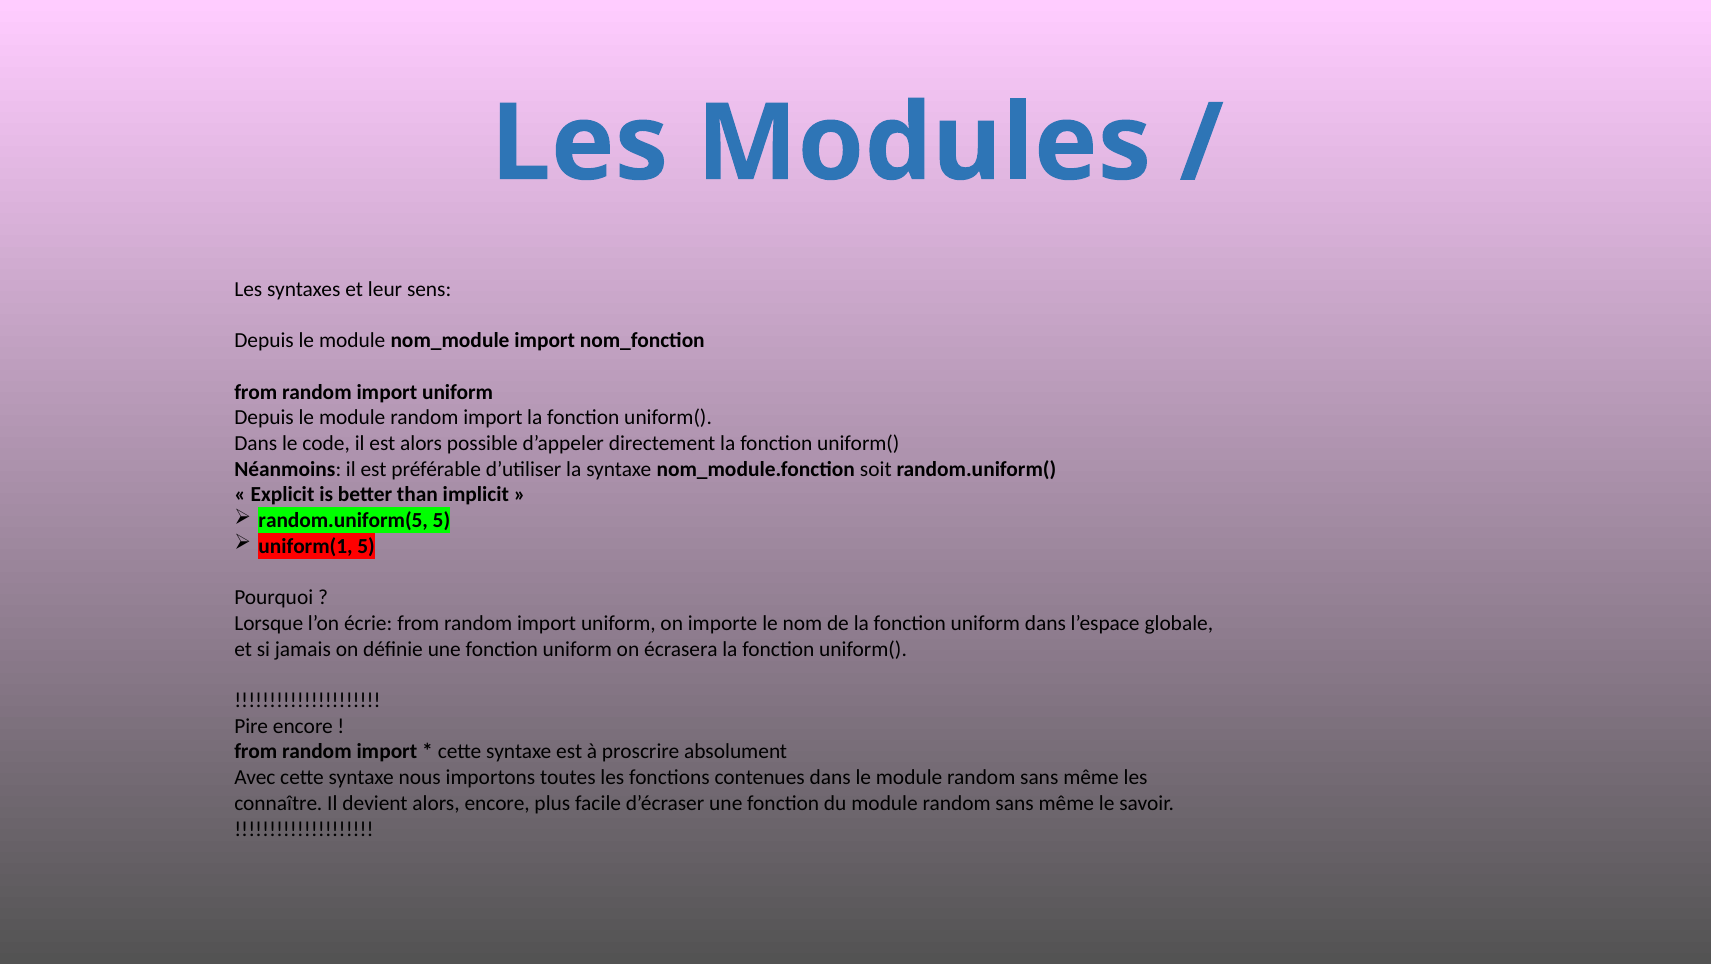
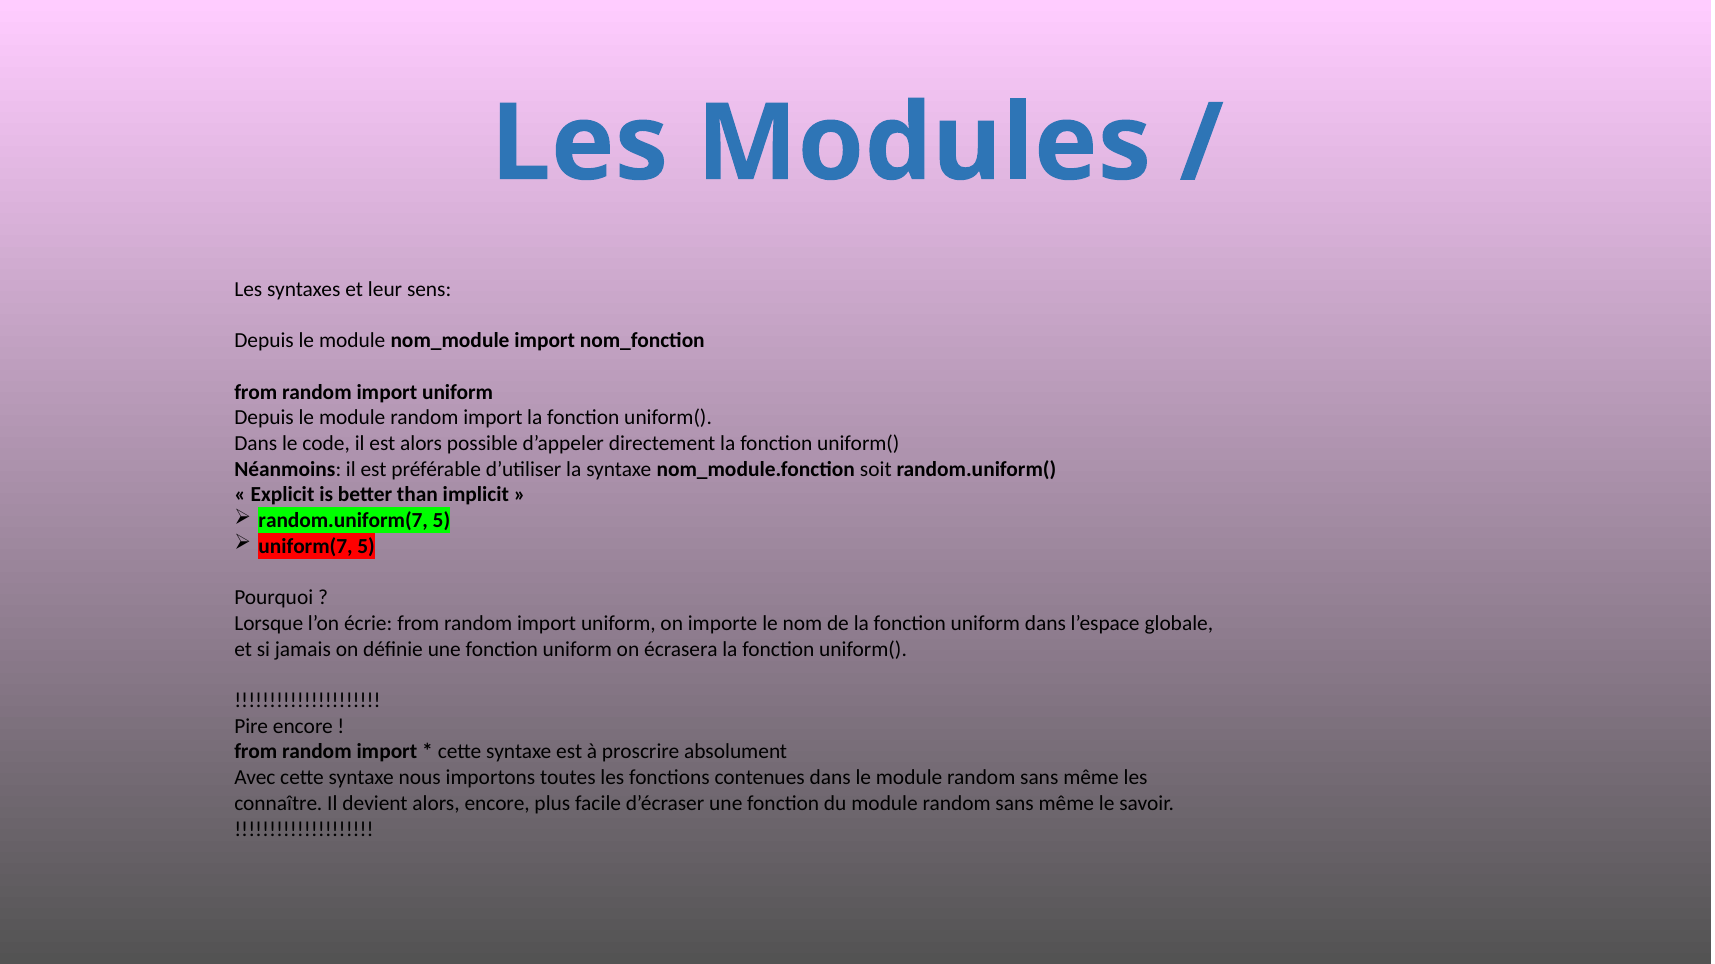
random.uniform(5: random.uniform(5 -> random.uniform(7 (343, 521)
uniform(1: uniform(1 -> uniform(7 (306, 547)
